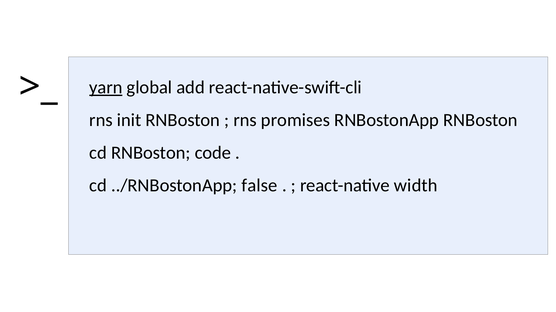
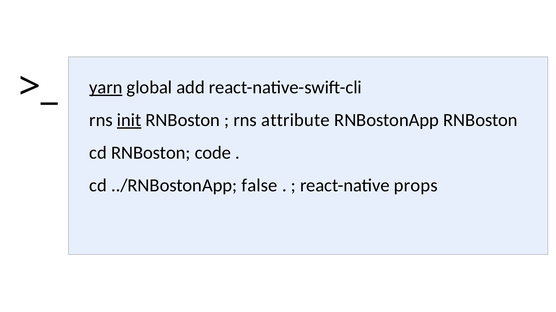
init underline: none -> present (129, 120)
promises: promises -> attribute (295, 120)
width: width -> props (416, 186)
